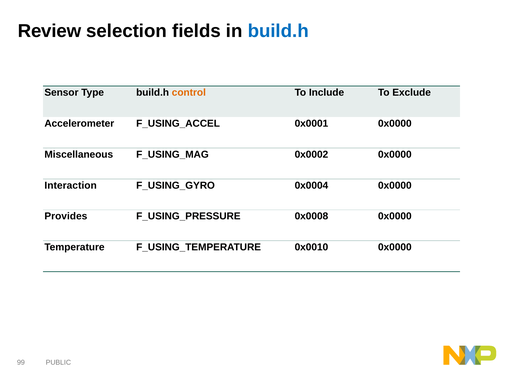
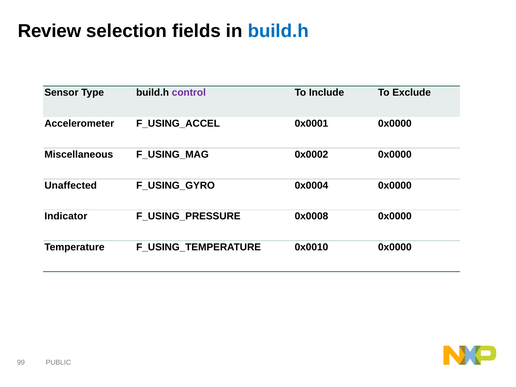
control colour: orange -> purple (189, 93)
Interaction: Interaction -> Unaffected (71, 185)
Provides: Provides -> Indicator (66, 216)
